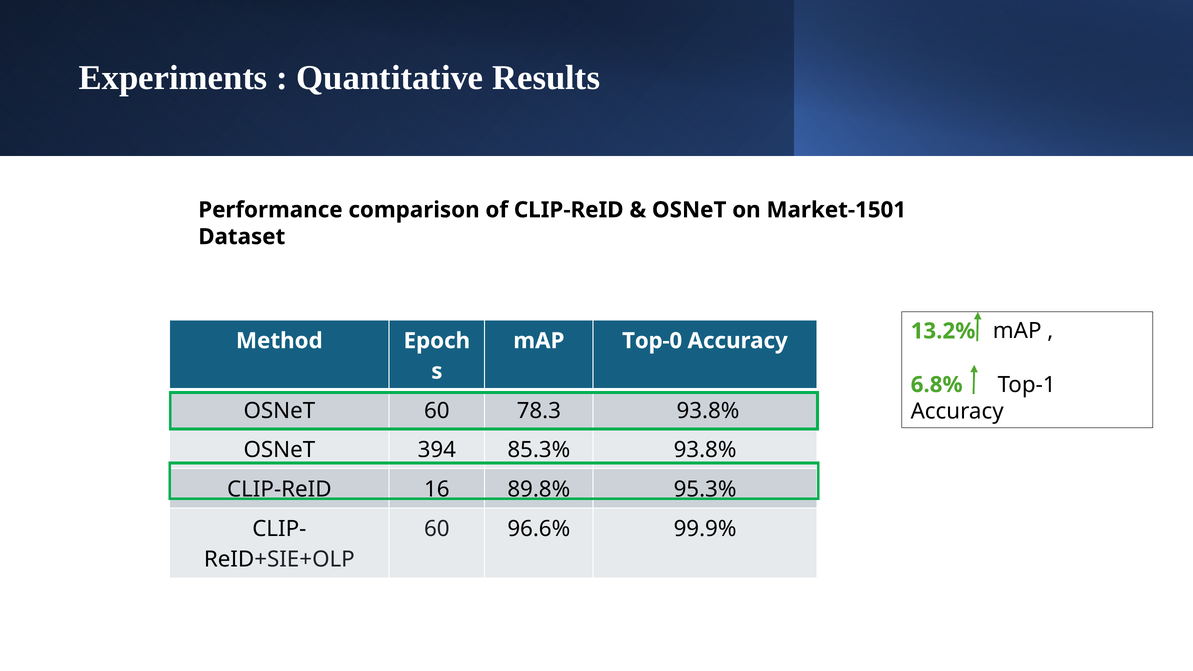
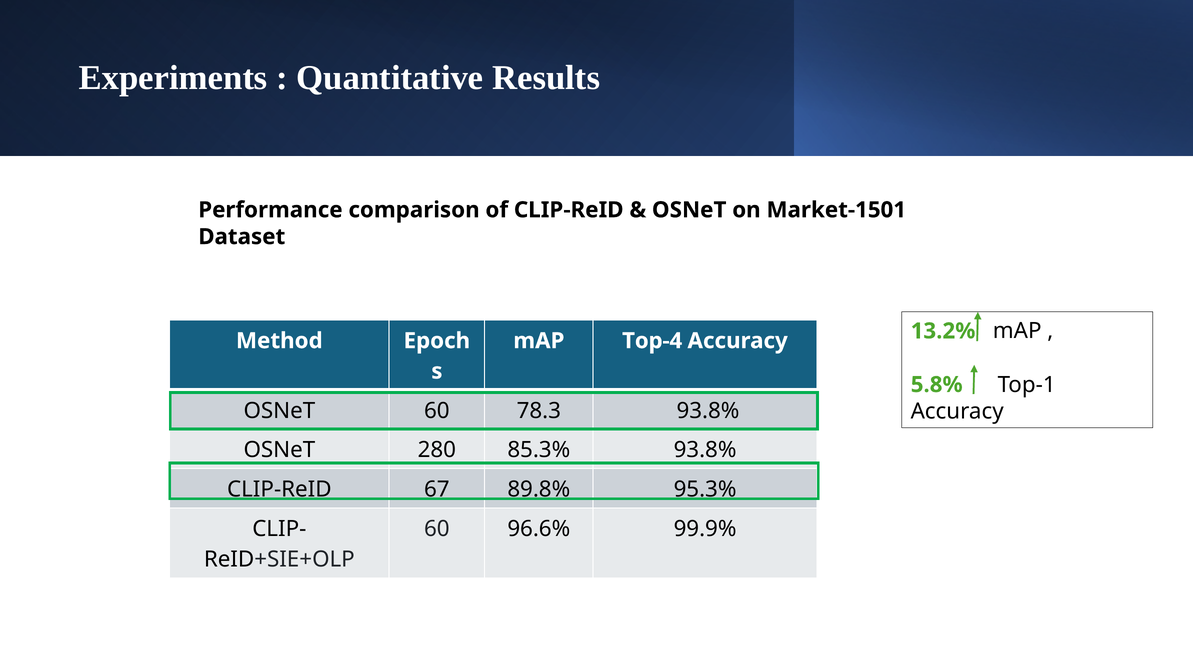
Top-0: Top-0 -> Top-4 (652, 341)
6.8%: 6.8% -> 5.8% (937, 385)
394: 394 -> 280 (437, 450)
16: 16 -> 67 (437, 490)
